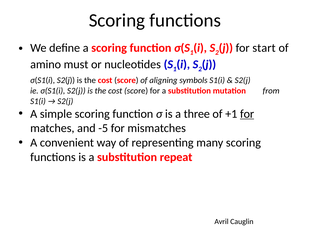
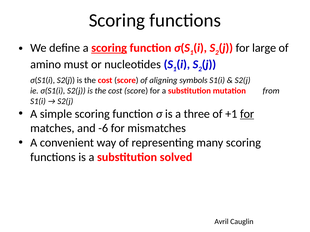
scoring underline: none -> present (109, 48)
start: start -> large (264, 48)
-5: -5 -> -6 (103, 129)
repeat: repeat -> solved (176, 157)
